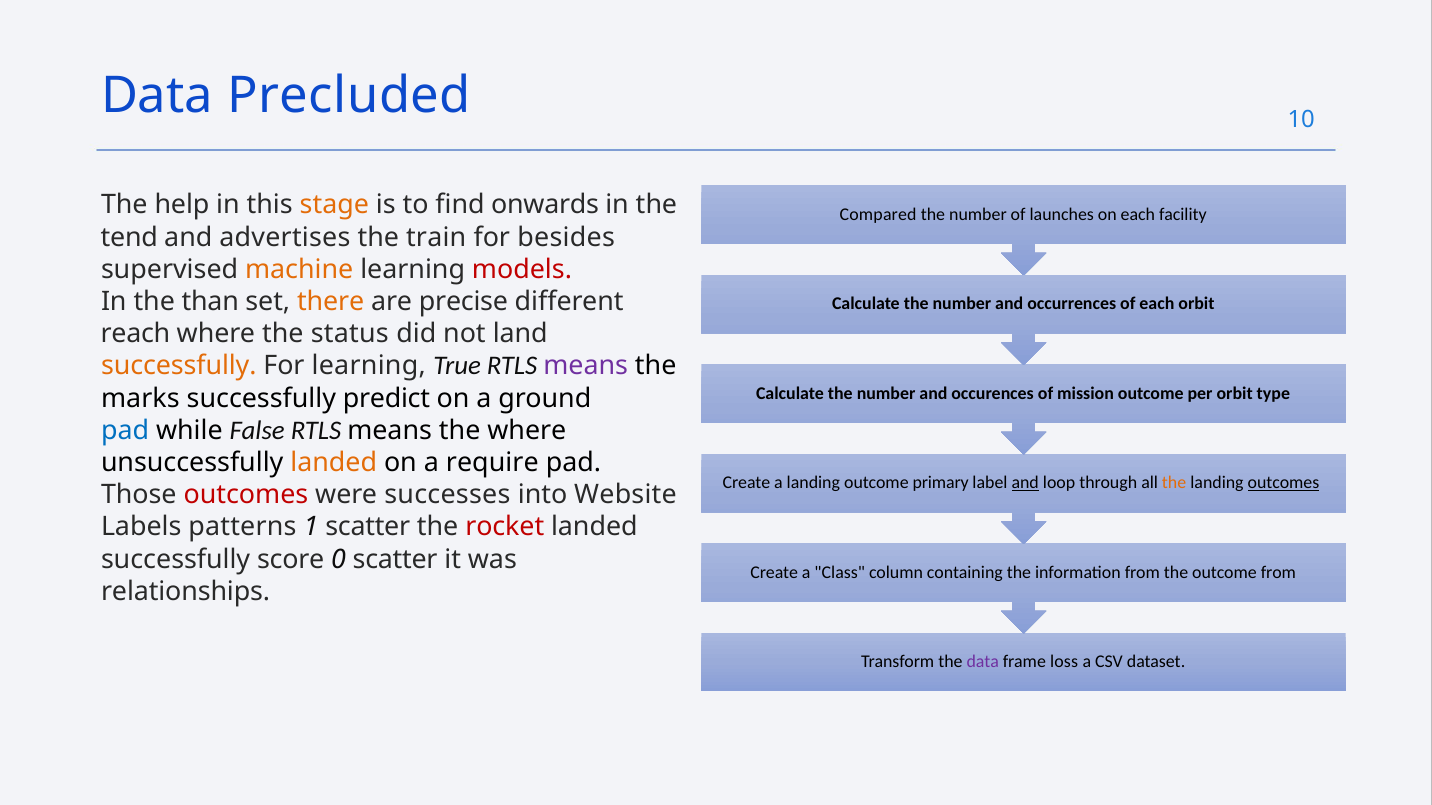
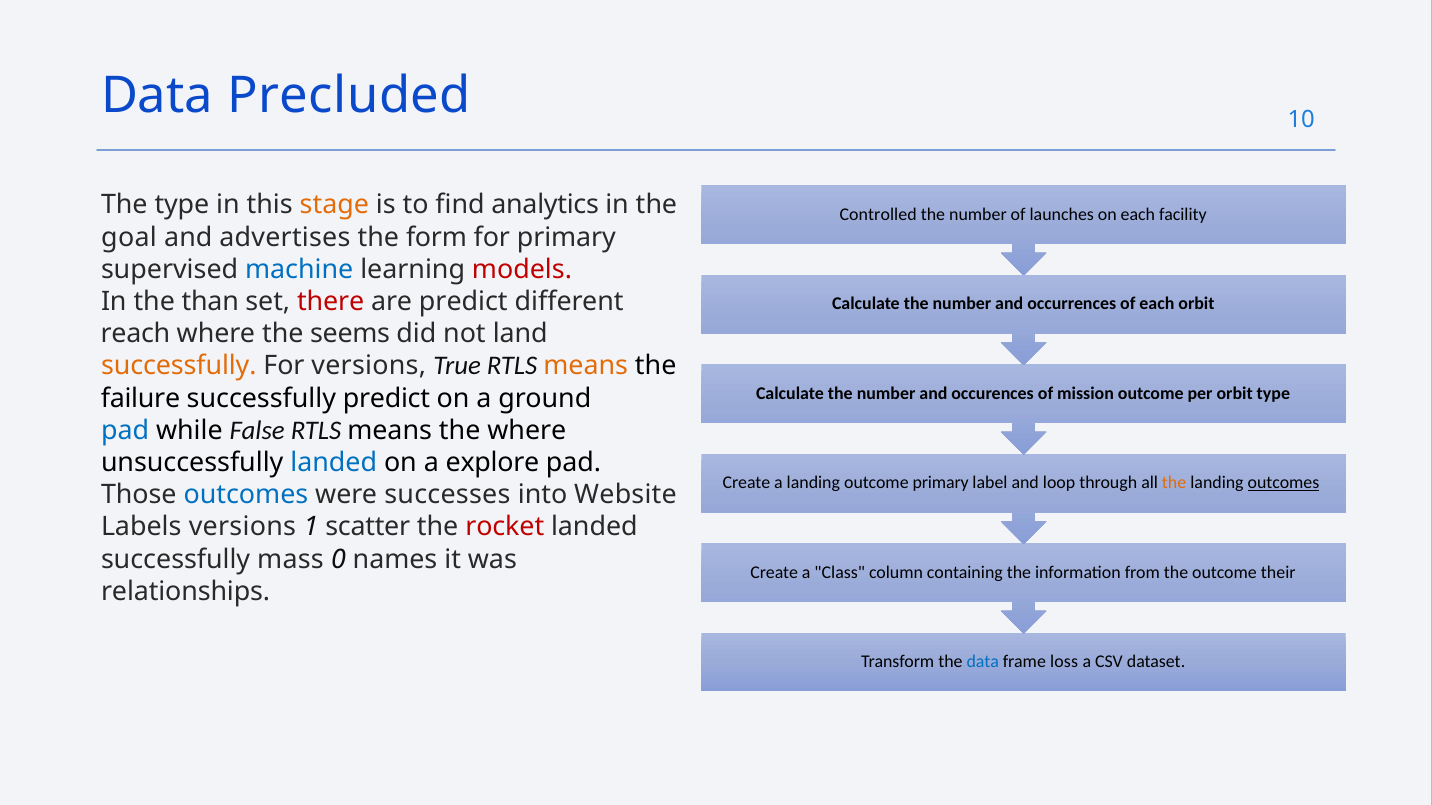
The help: help -> type (182, 205)
onwards: onwards -> analytics (545, 205)
Compared: Compared -> Controlled (878, 214)
tend: tend -> goal (129, 237)
train: train -> form (436, 237)
for besides: besides -> primary (566, 237)
machine colour: orange -> blue (299, 270)
there colour: orange -> red (331, 302)
are precise: precise -> predict (463, 302)
status: status -> seems (350, 334)
For learning: learning -> versions (369, 366)
means colour: purple -> orange (586, 366)
marks: marks -> failure (140, 399)
landed colour: orange -> blue (334, 463)
require: require -> explore (492, 463)
and underline: present -> none (1025, 483)
outcomes colour: red -> blue (246, 495)
Labels patterns: patterns -> versions (242, 527)
score: score -> mass (290, 560)
0 scatter: scatter -> names (395, 560)
from: from -> their (1278, 573)
data colour: purple -> blue (983, 662)
